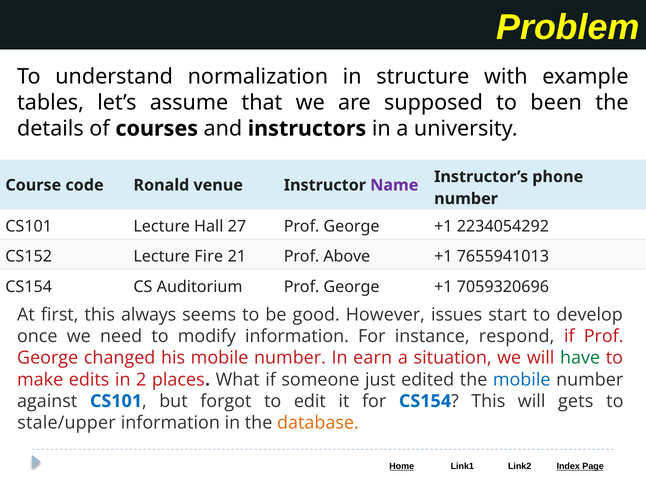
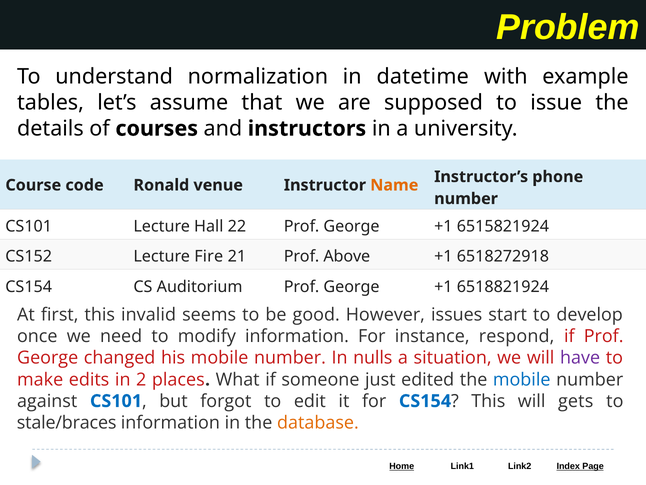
structure: structure -> datetime (423, 77)
been: been -> issue (556, 103)
Name colour: purple -> orange (394, 185)
27: 27 -> 22 (237, 226)
2234054292: 2234054292 -> 6515821924 (503, 226)
7655941013: 7655941013 -> 6518272918 (503, 256)
7059320696: 7059320696 -> 6518821924 (503, 286)
always: always -> invalid (149, 315)
earn: earn -> nulls (373, 358)
have colour: green -> purple (580, 358)
stale/upper: stale/upper -> stale/braces (67, 422)
